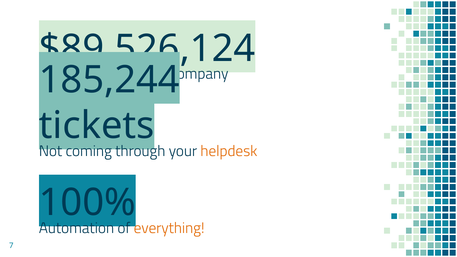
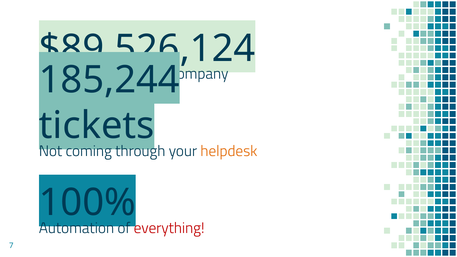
everything colour: orange -> red (169, 228)
